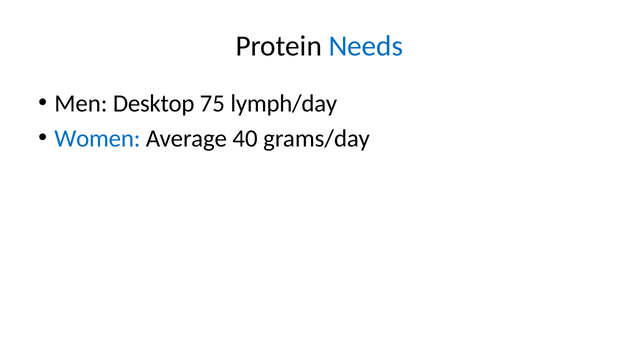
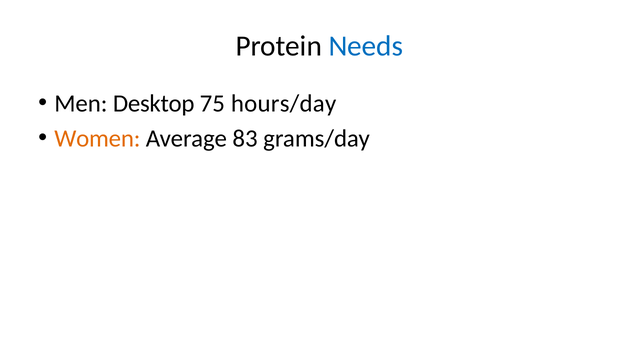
lymph/day: lymph/day -> hours/day (284, 104)
Women colour: blue -> orange (97, 139)
40: 40 -> 83 (245, 139)
